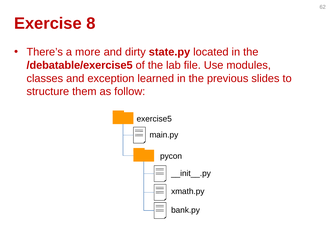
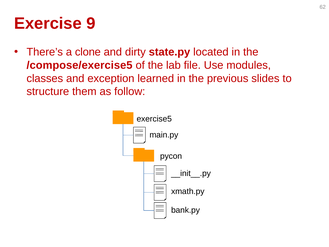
8: 8 -> 9 (91, 23)
more: more -> clone (88, 52)
/debatable/exercise5: /debatable/exercise5 -> /compose/exercise5 (79, 65)
